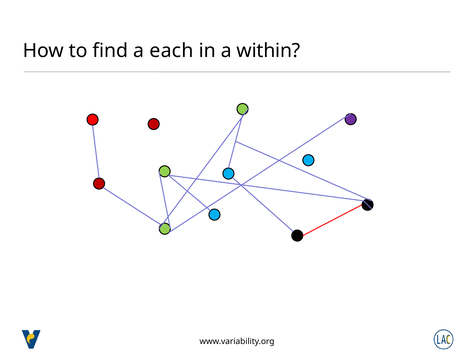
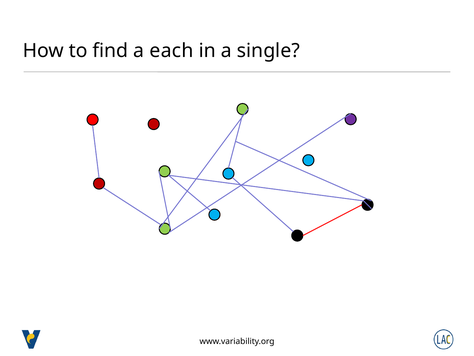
within: within -> single (268, 51)
